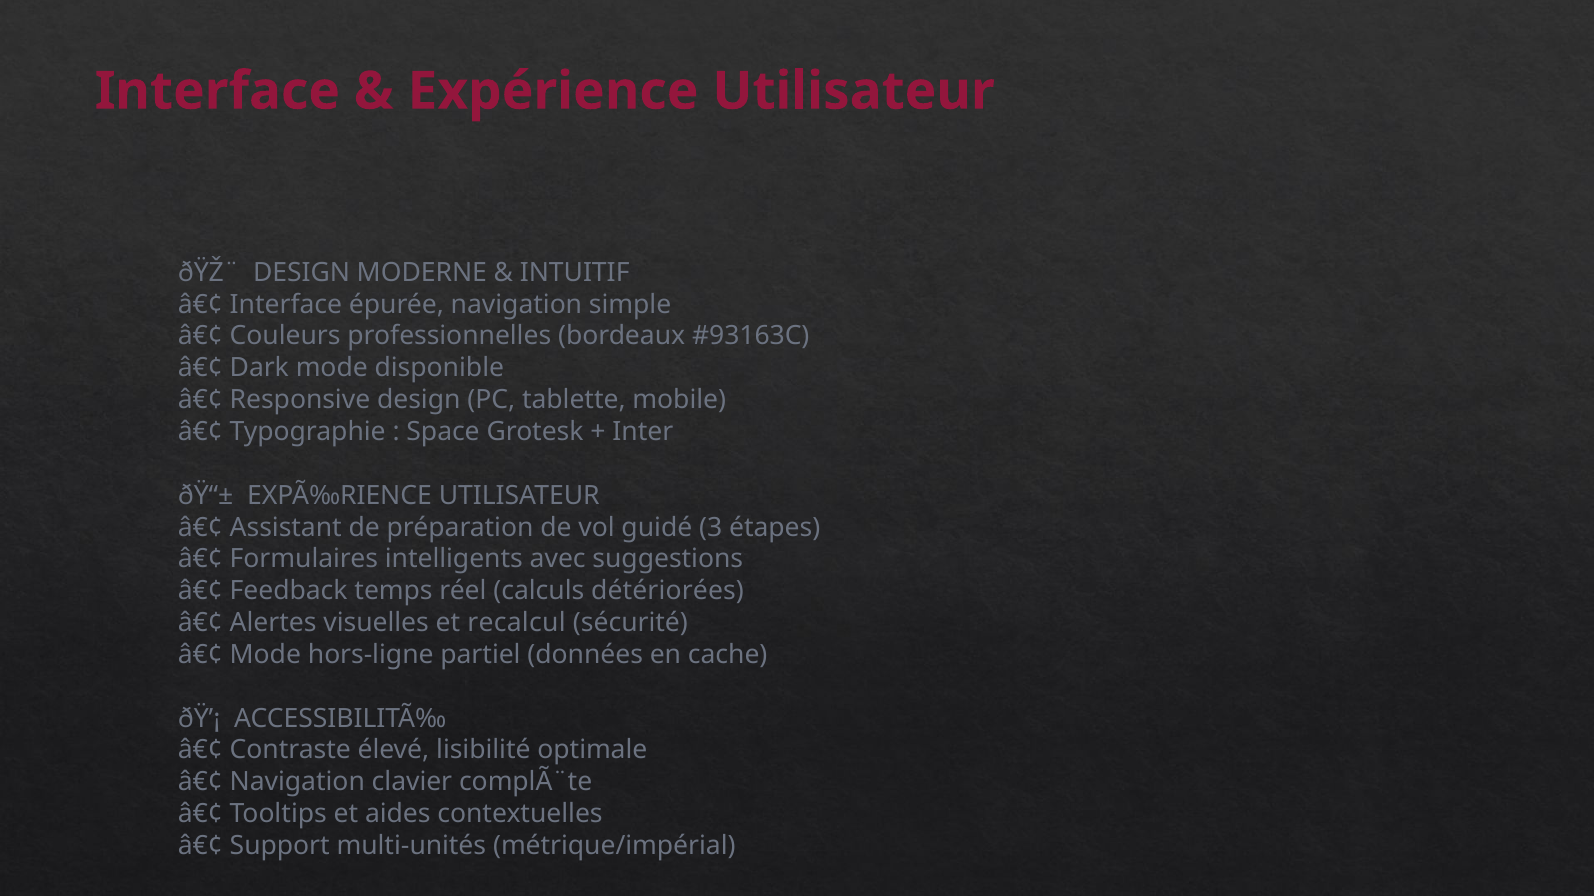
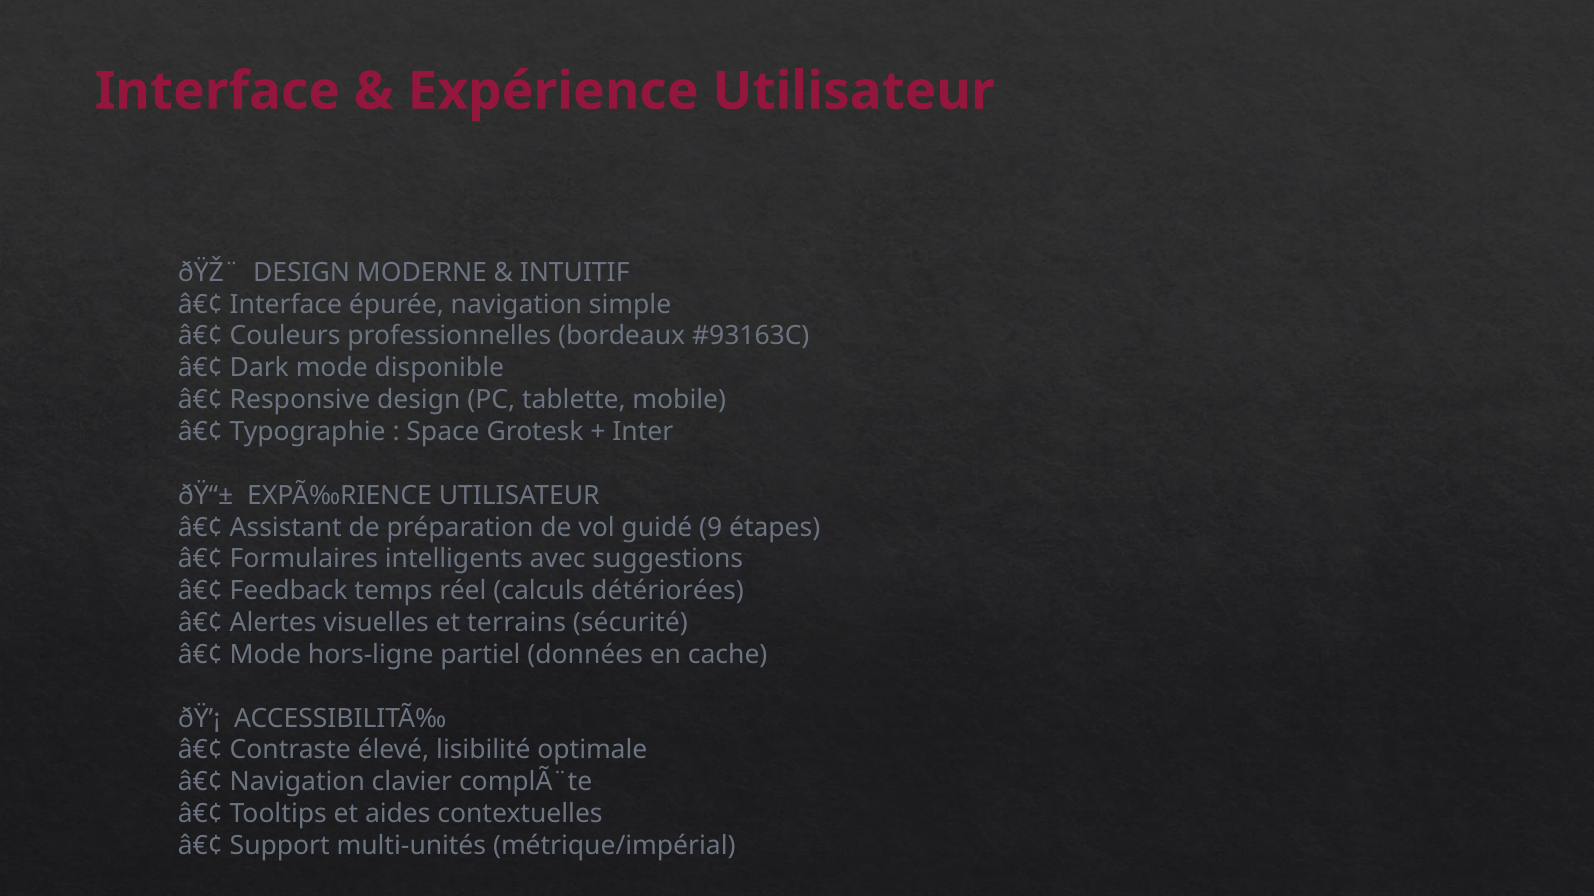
3: 3 -> 9 (711, 528)
recalcul: recalcul -> terrains (517, 623)
